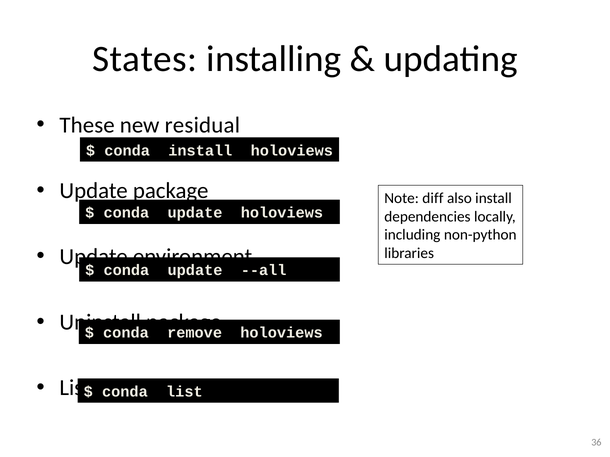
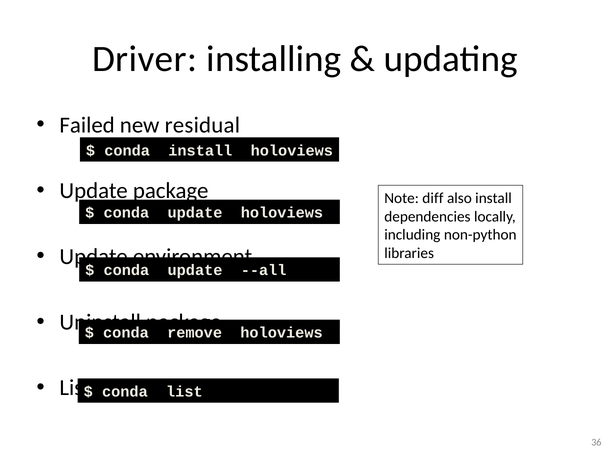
States: States -> Driver (145, 59)
These: These -> Failed (87, 125)
